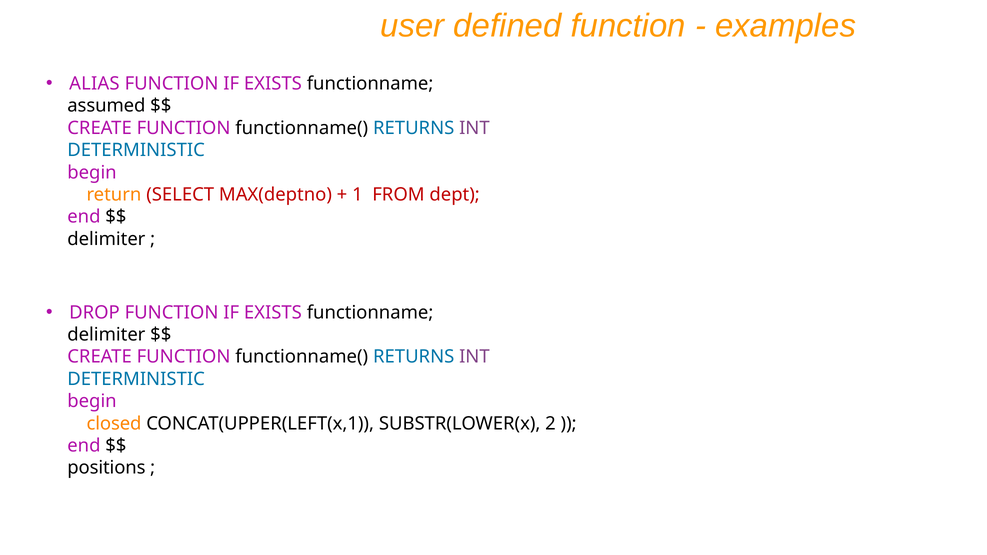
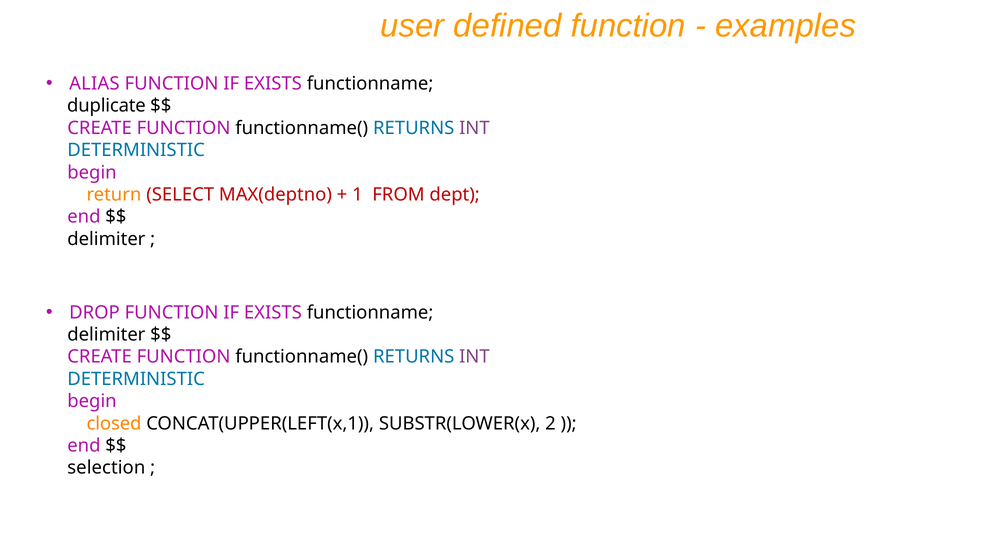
assumed: assumed -> duplicate (106, 106)
positions: positions -> selection (106, 468)
